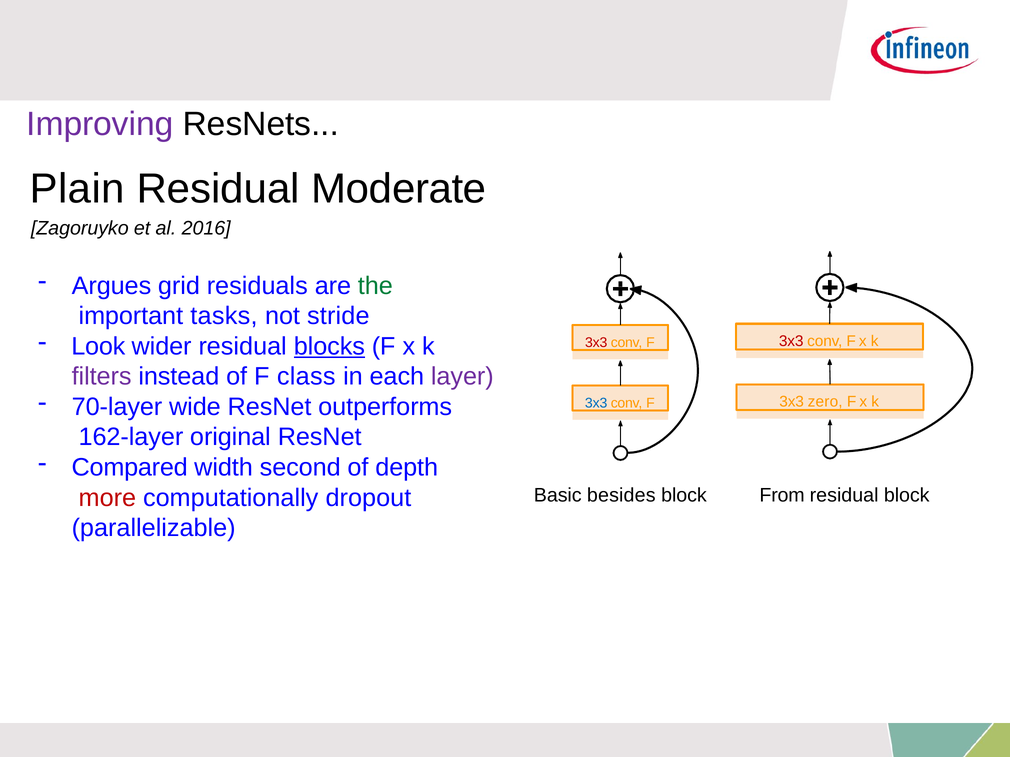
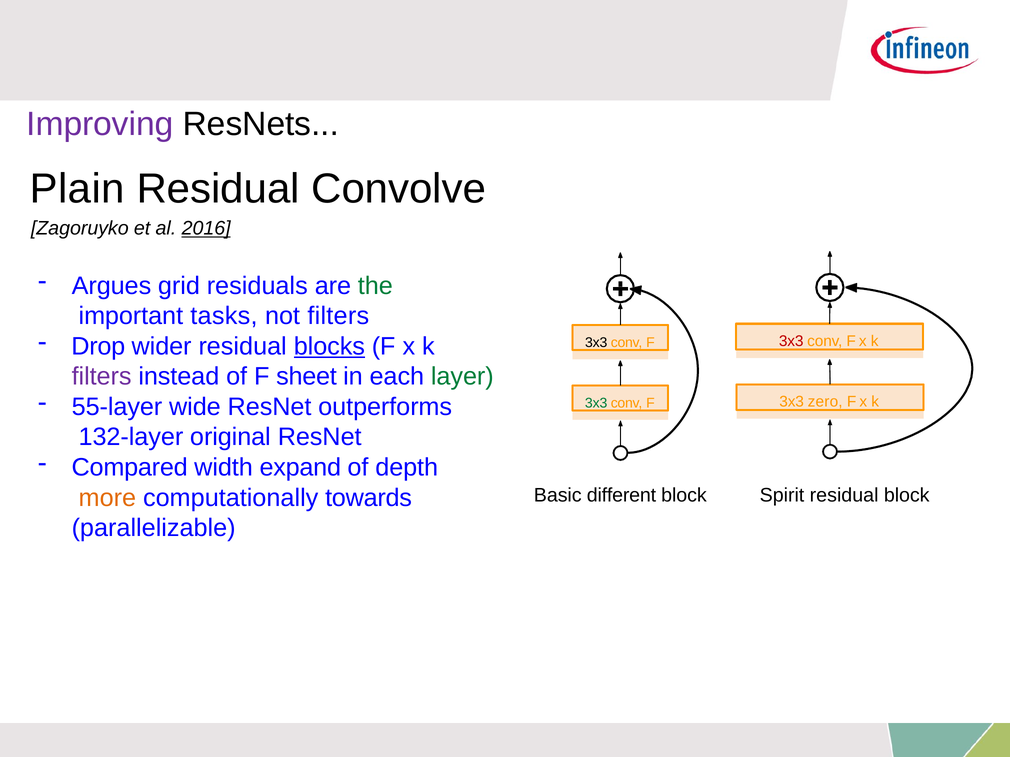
Moderate: Moderate -> Convolve (399, 189)
2016 underline: none -> present (206, 229)
not stride: stride -> filters (338, 316)
Look: Look -> Drop (98, 347)
3x3 colour: red -> black (596, 343)
class: class -> sheet (306, 377)
layer colour: purple -> green (462, 377)
70-layer: 70-layer -> 55-layer (117, 407)
3x3 colour: blue -> green (596, 403)
162-layer: 162-layer -> 132-layer (131, 437)
second: second -> expand (300, 468)
more colour: red -> orange (107, 498)
dropout: dropout -> towards (369, 498)
besides: besides -> different (621, 496)
From: From -> Spirit (782, 496)
